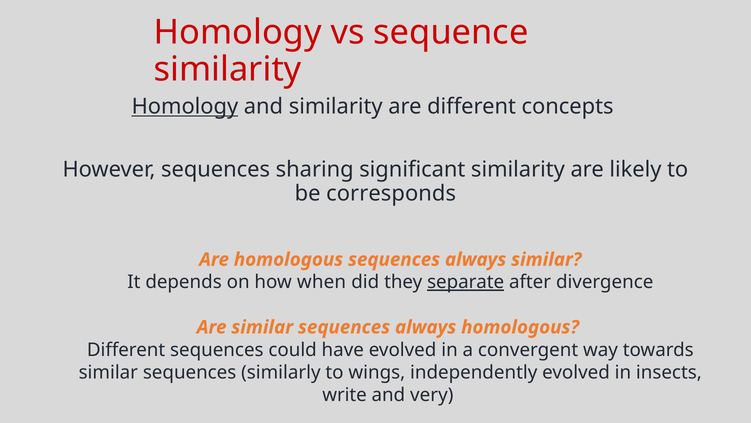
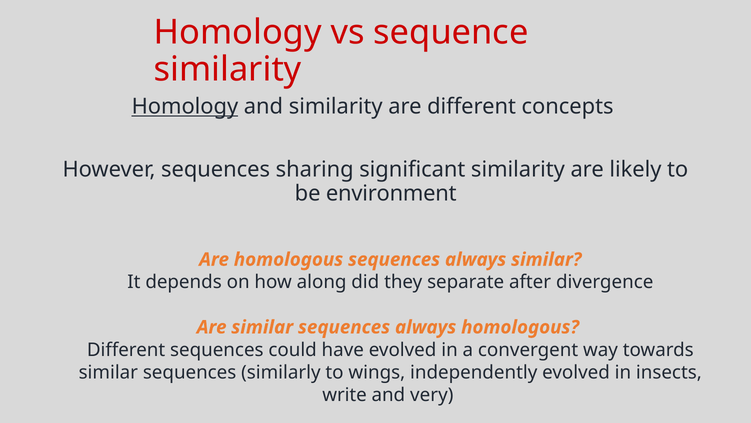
corresponds: corresponds -> environment (391, 193)
when: when -> along (322, 282)
separate underline: present -> none (466, 282)
